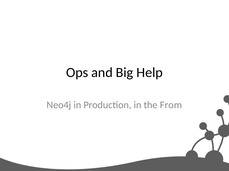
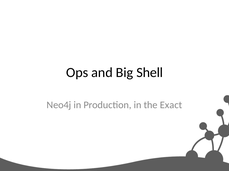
Help: Help -> Shell (150, 73)
From: From -> Exact (171, 105)
